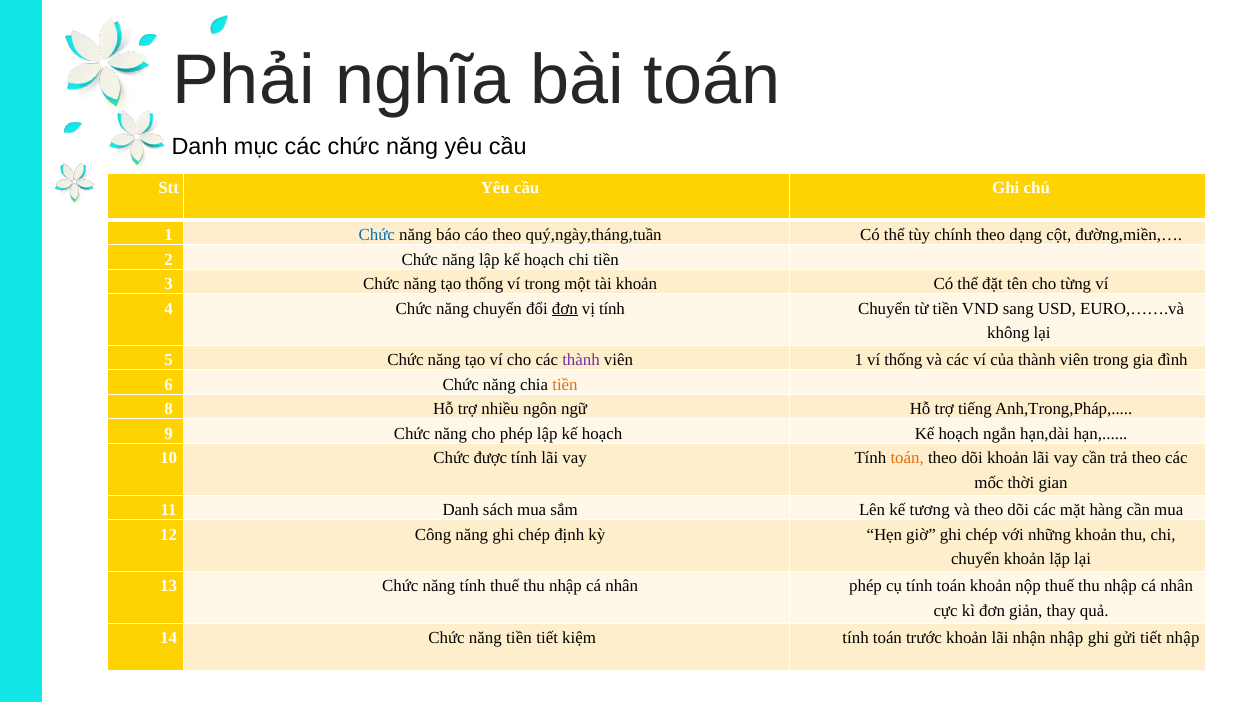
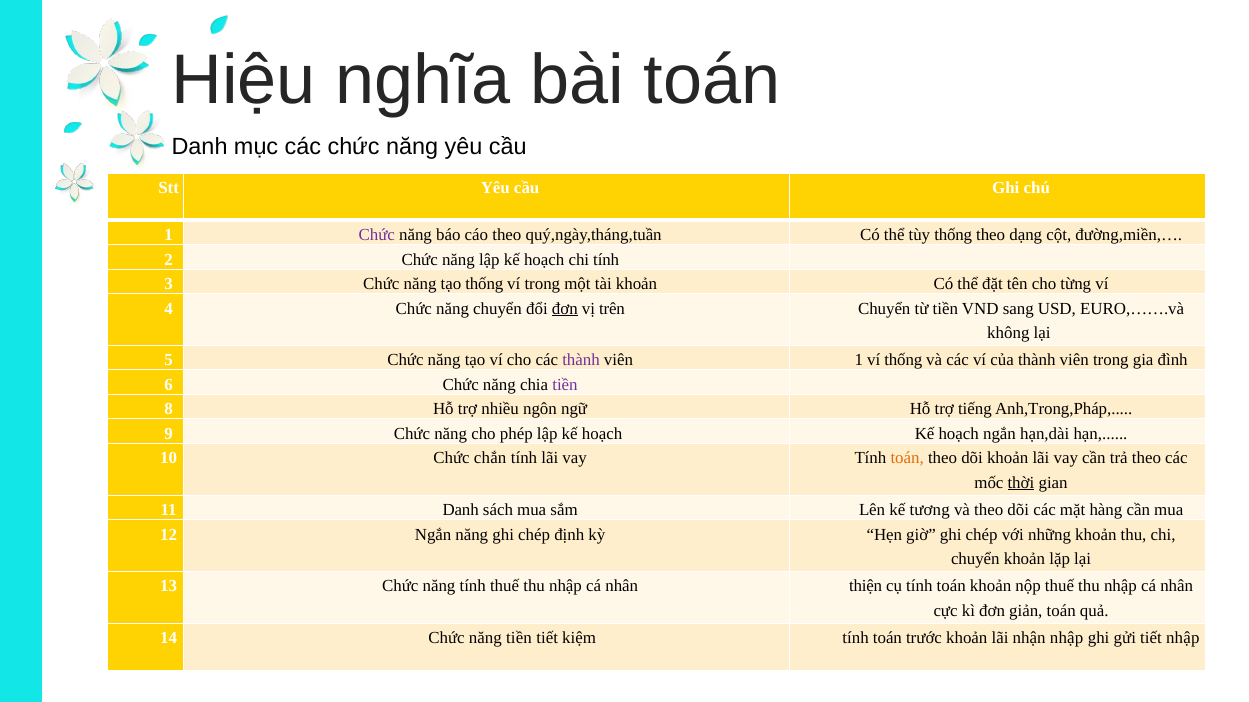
Phải: Phải -> Hiệu (244, 80)
Chức colour: blue -> purple (377, 235)
tùy chính: chính -> thống (953, 235)
chi tiền: tiền -> tính (606, 260)
vị tính: tính -> trên (612, 309)
tiền colour: orange -> purple (565, 385)
được: được -> chắn (490, 459)
thời underline: none -> present (1021, 483)
12 Công: Công -> Ngắn (433, 535)
nhân phép: phép -> thiện (866, 587)
giản thay: thay -> toán (1061, 611)
